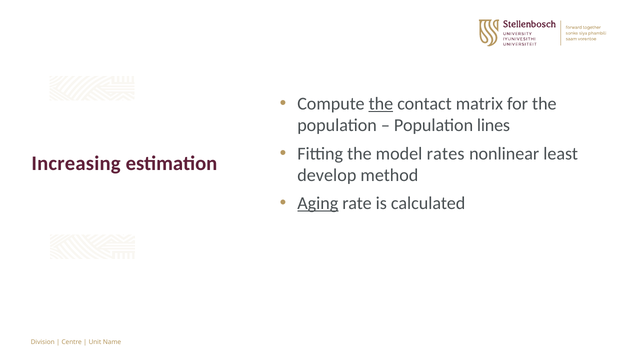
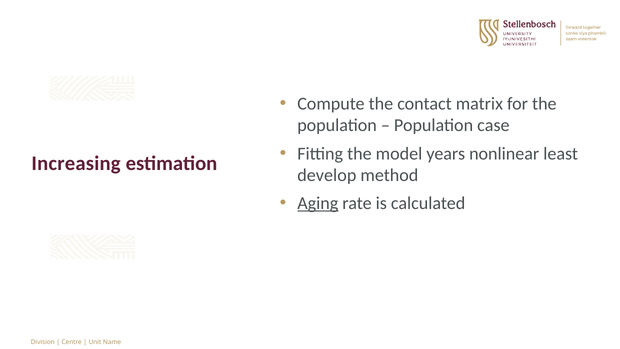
the underline: present -> none (381, 104)
lines: lines -> case (493, 125)
rates: rates -> years (446, 153)
